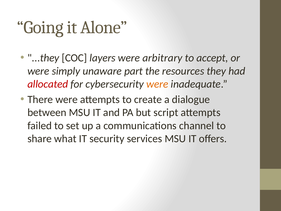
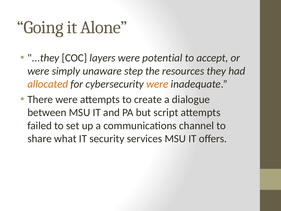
arbitrary: arbitrary -> potential (162, 58)
part: part -> step (134, 71)
allocated colour: red -> orange (48, 84)
